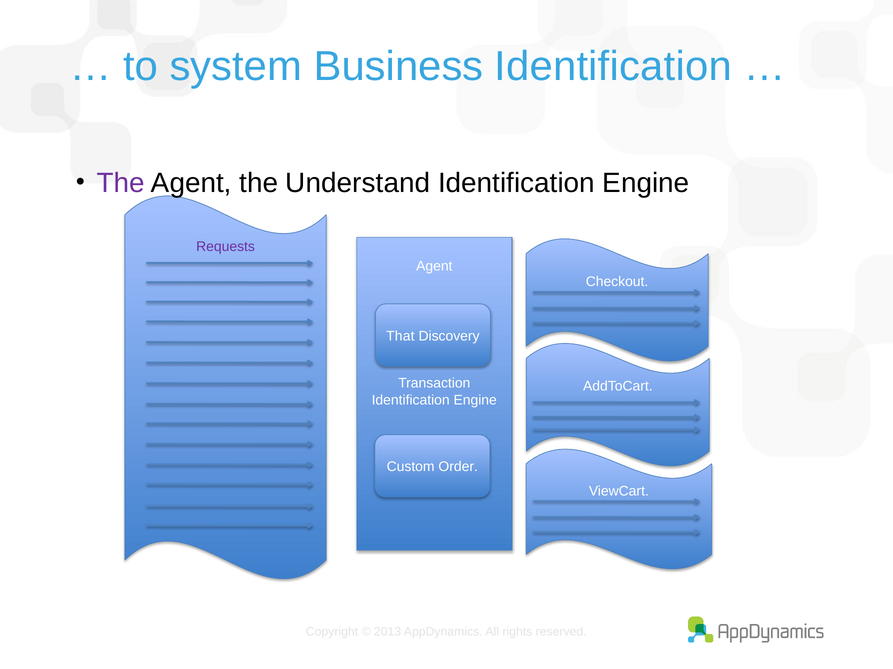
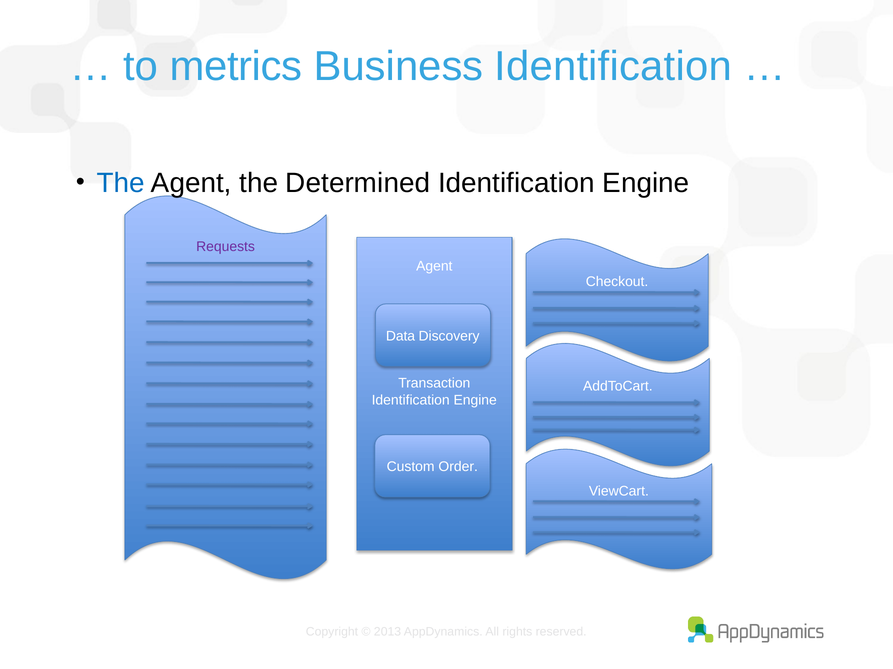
system: system -> metrics (236, 66)
The colour: purple -> blue (121, 183)
Understand: Understand -> Determined (358, 183)
That: That -> Data (400, 336)
